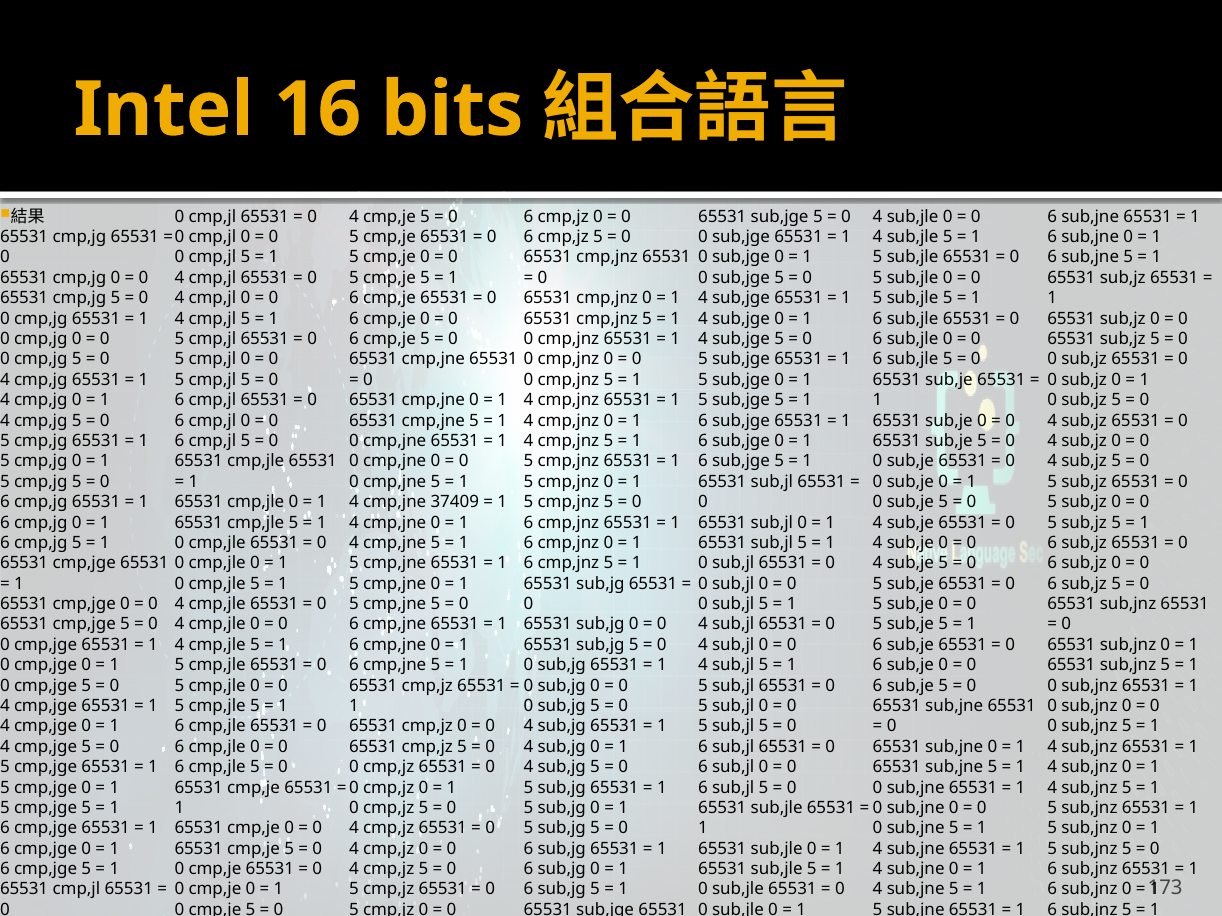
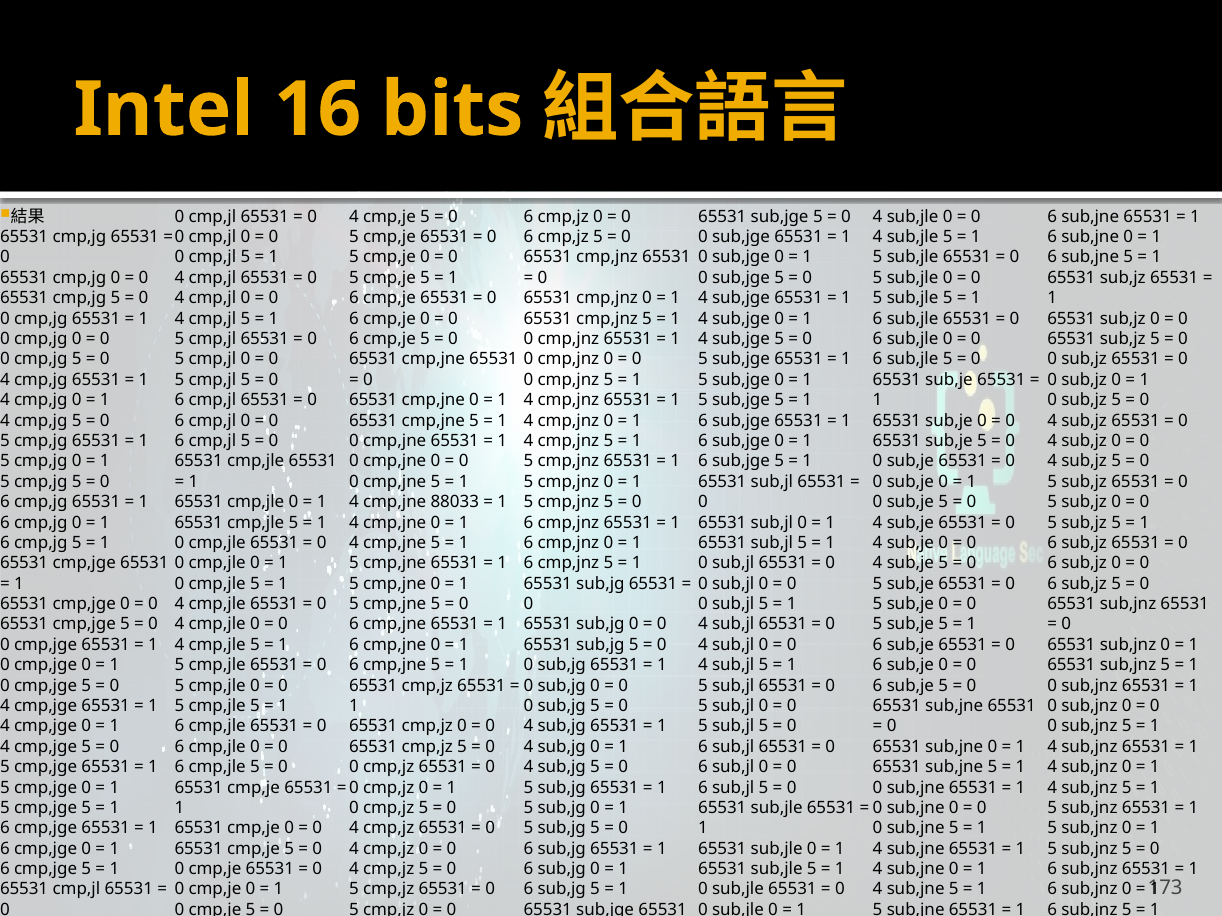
37409: 37409 -> 88033 (455, 502)
